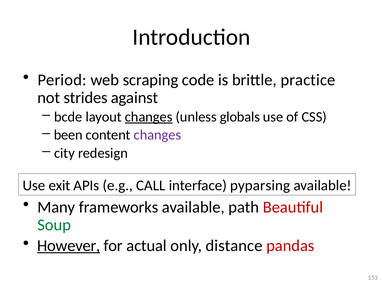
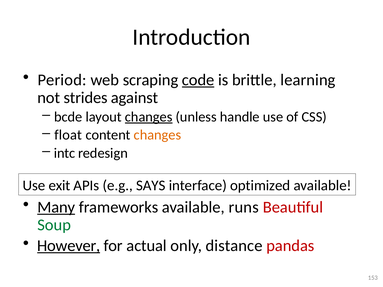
code underline: none -> present (198, 80)
practice: practice -> learning (308, 80)
globals: globals -> handle (240, 117)
been: been -> float (68, 135)
changes colour: purple -> orange (157, 135)
city: city -> intc (65, 153)
CALL: CALL -> SAYS (151, 186)
pyparsing: pyparsing -> optimized (260, 186)
Many underline: none -> present (56, 207)
path: path -> runs (244, 207)
